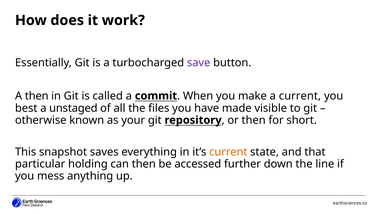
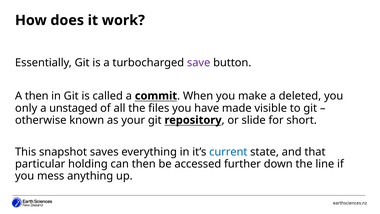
a current: current -> deleted (300, 96)
best: best -> only (26, 108)
or then: then -> slide (254, 120)
current colour: orange -> blue (228, 152)
